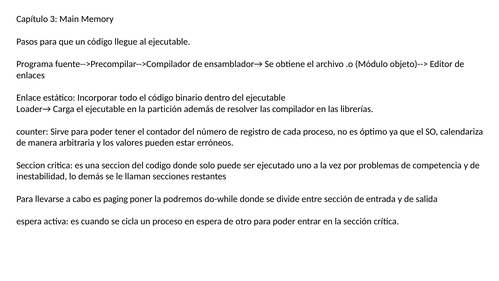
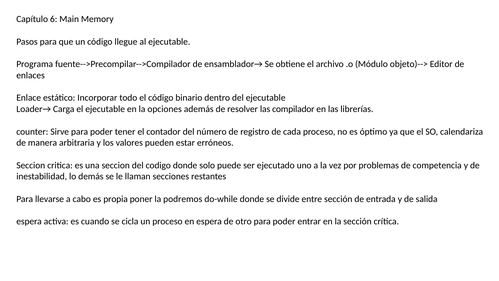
3: 3 -> 6 (54, 19)
partición: partición -> opciones (165, 109)
paging: paging -> propia (116, 199)
